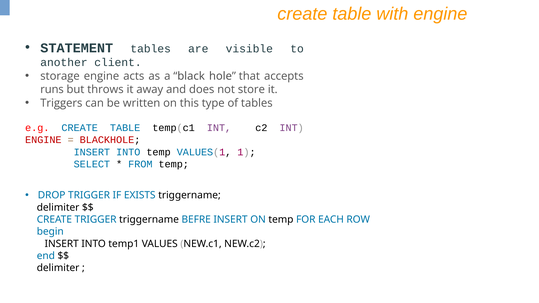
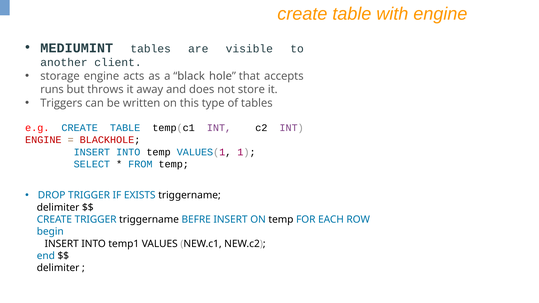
STATEMENT: STATEMENT -> MEDIUMINT (77, 48)
